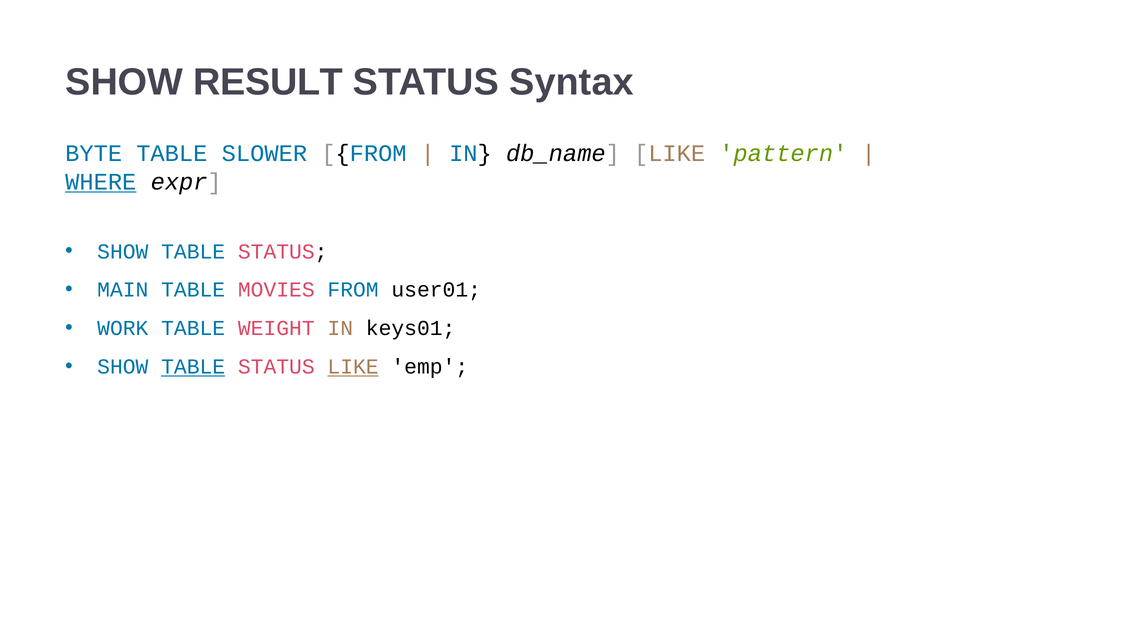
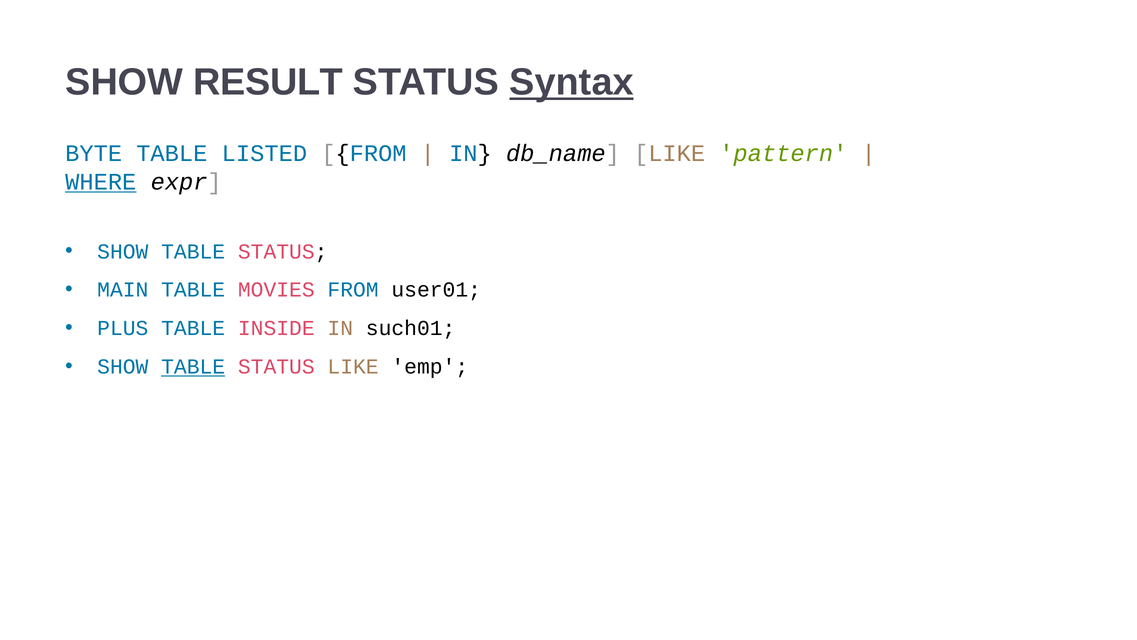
Syntax underline: none -> present (572, 82)
SLOWER: SLOWER -> LISTED (264, 153)
WORK: WORK -> PLUS (123, 328)
WEIGHT: WEIGHT -> INSIDE (276, 328)
keys01: keys01 -> such01 (411, 328)
LIKE underline: present -> none (353, 366)
